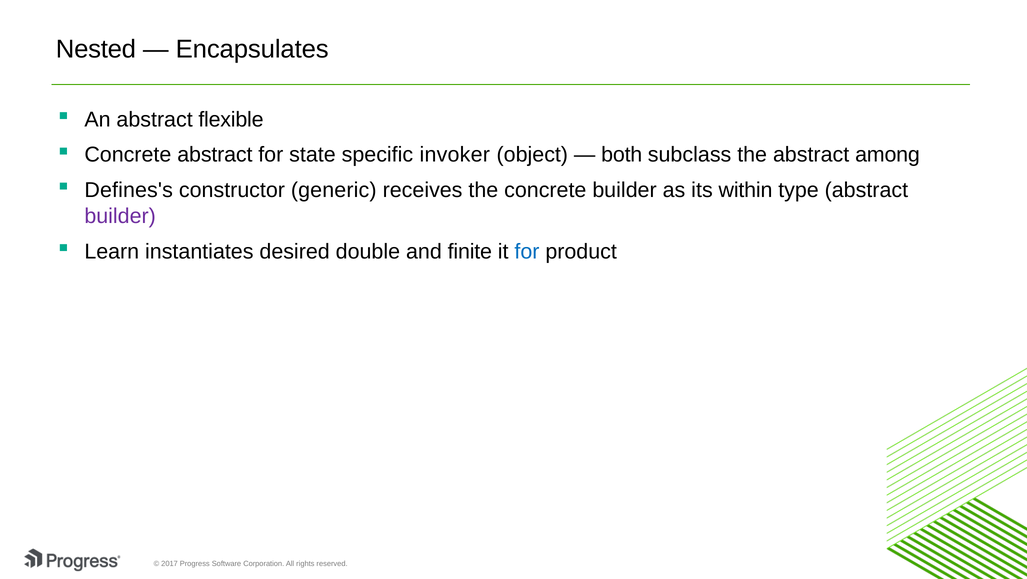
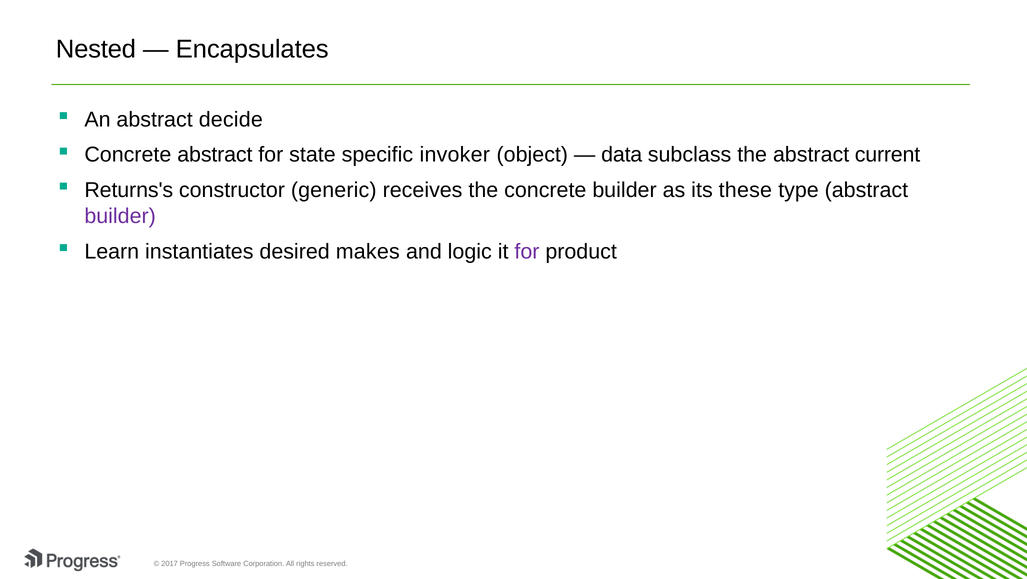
flexible: flexible -> decide (231, 119)
both: both -> data (622, 155)
among: among -> current (887, 155)
Defines's: Defines's -> Returns's (129, 190)
within: within -> these (745, 190)
double: double -> makes (368, 251)
finite: finite -> logic (470, 251)
for colour: blue -> purple (527, 251)
